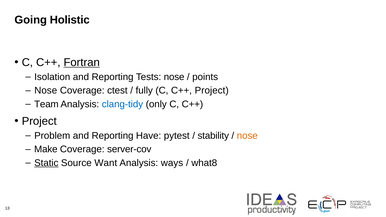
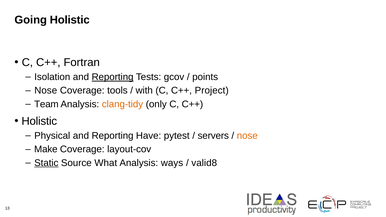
Fortran underline: present -> none (82, 62)
Reporting underline: none -> present (113, 77)
Tests nose: nose -> gcov (174, 77)
ctest: ctest -> tools (117, 91)
fully: fully -> with (144, 91)
clang-tidy colour: blue -> orange (122, 104)
Project: Project -> Holistic (39, 121)
Problem: Problem -> Physical (52, 136)
stability: stability -> servers (213, 136)
server-cov: server-cov -> layout-cov (129, 149)
Want: Want -> What (106, 163)
what8: what8 -> valid8 (204, 163)
